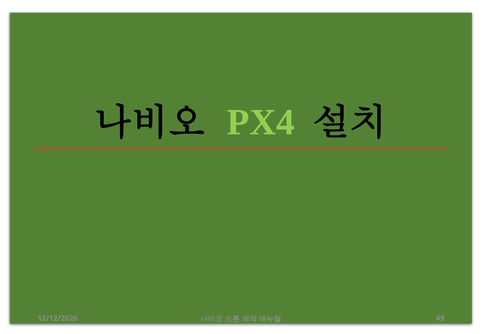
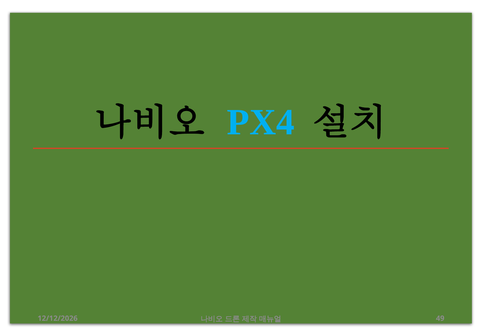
PX4 colour: light green -> light blue (261, 122)
